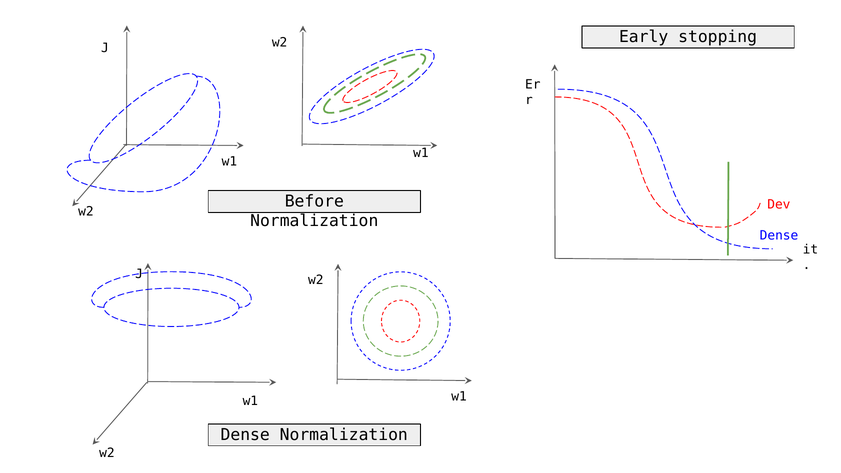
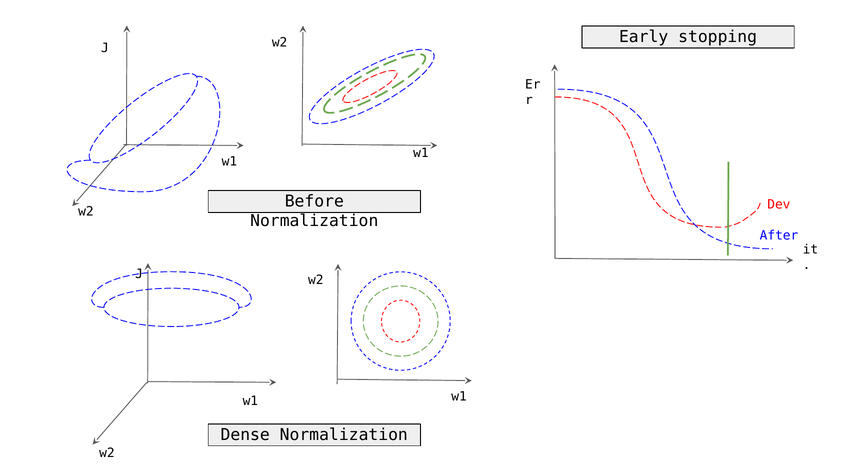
Dense: Dense -> After (779, 235)
